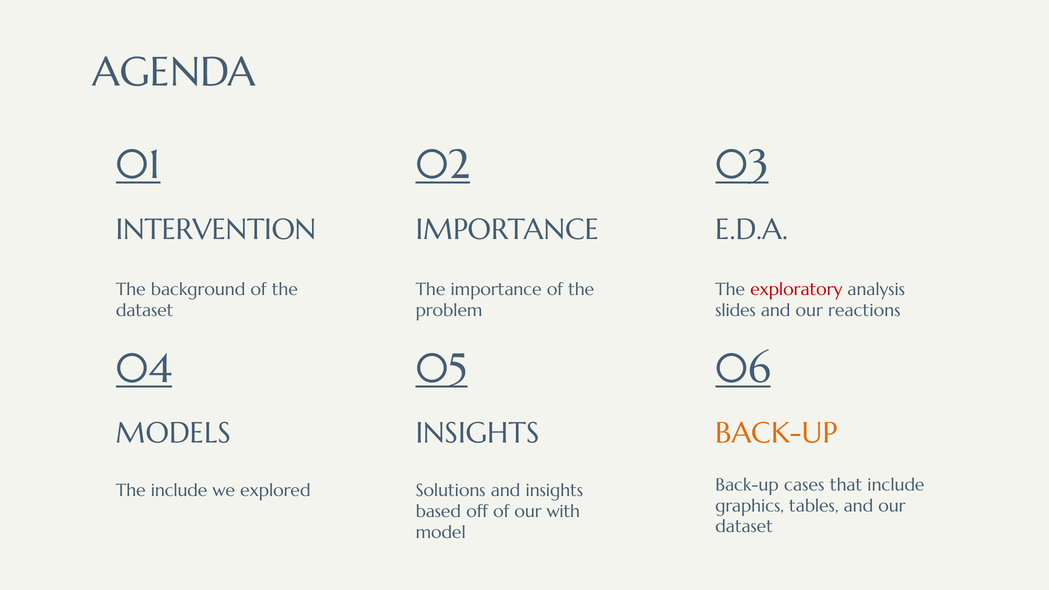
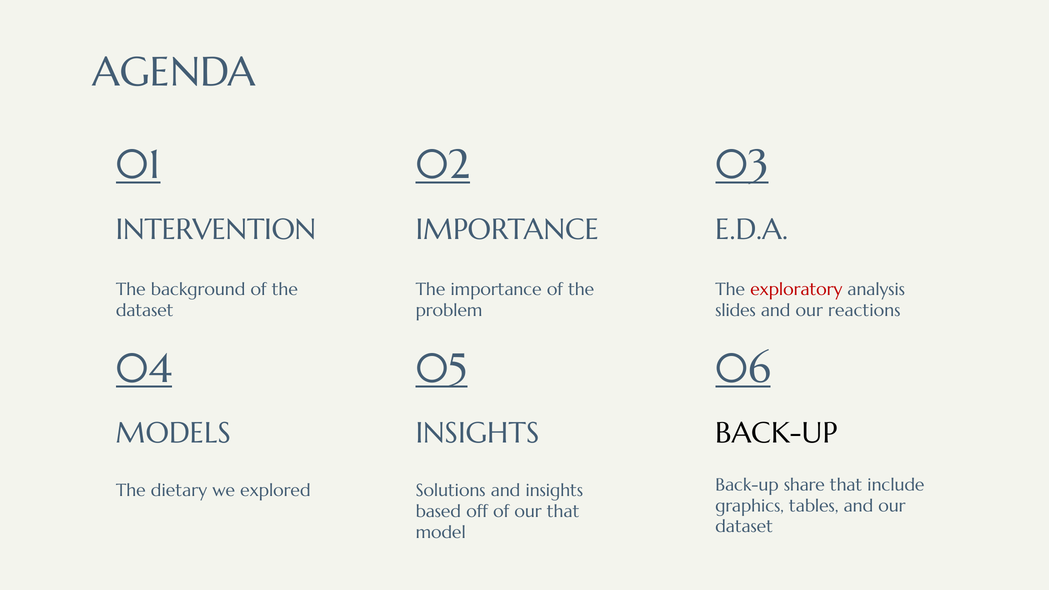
BACK-UP colour: orange -> black (776, 433)
cases: cases -> share (804, 485)
The include: include -> dietary (179, 490)
our with: with -> that (563, 511)
